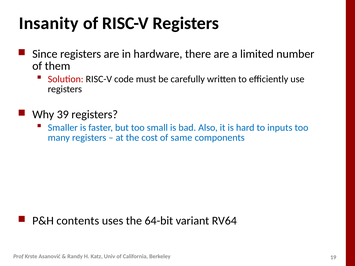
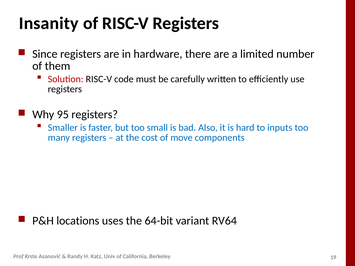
39: 39 -> 95 (63, 115)
same: same -> move (182, 138)
contents: contents -> locations (78, 221)
